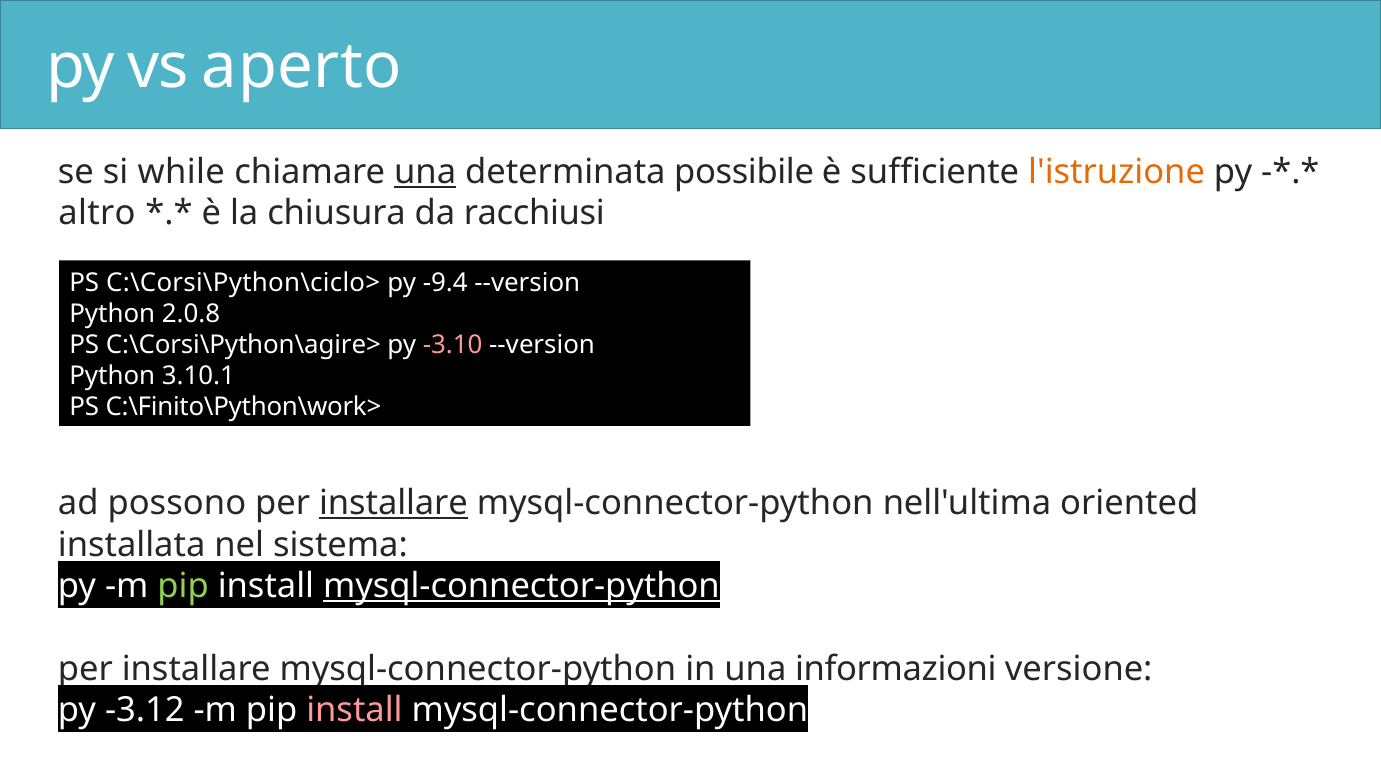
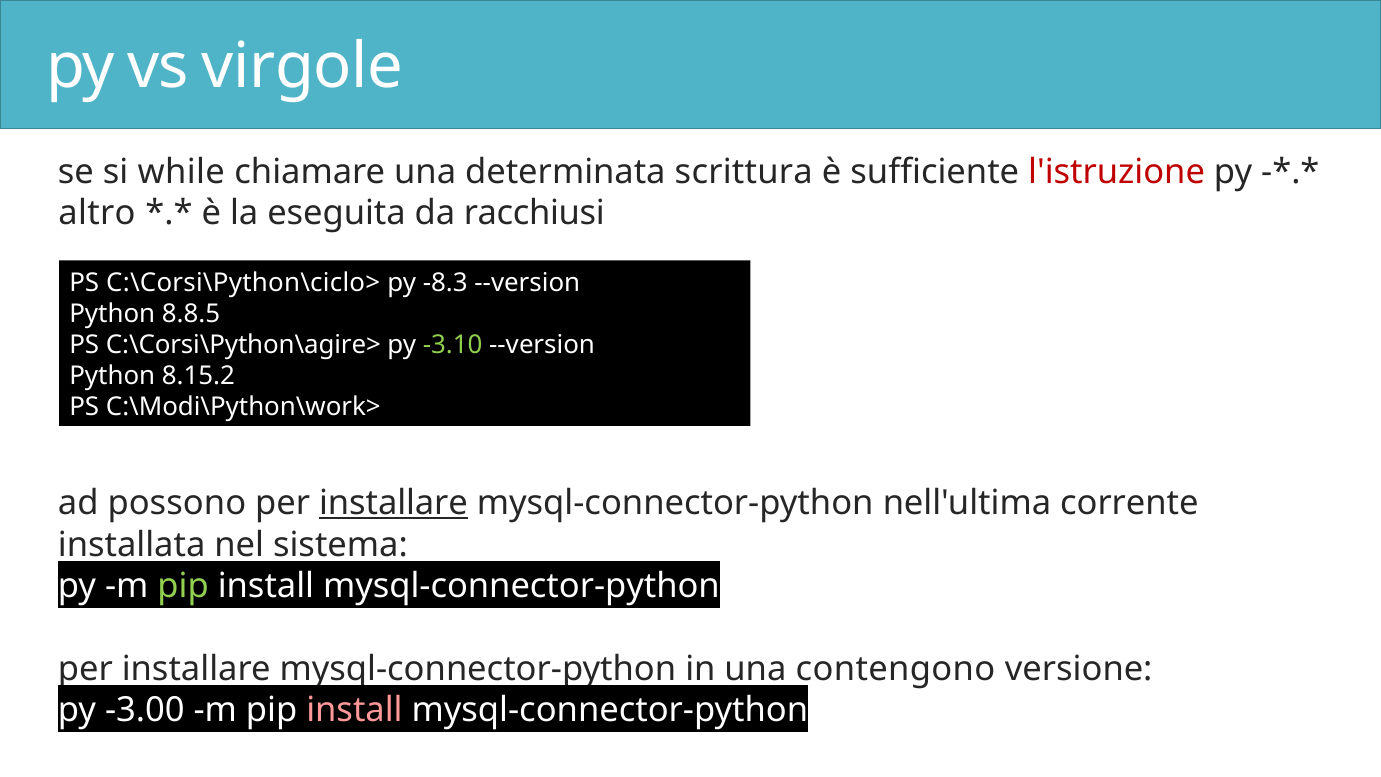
aperto: aperto -> virgole (303, 67)
una underline: present -> none (425, 172)
possibile: possibile -> scrittura (744, 172)
l'istruzione colour: orange -> red (1117, 172)
chiusura: chiusura -> eseguita (336, 213)
-9.4: -9.4 -> -8.3 (445, 283)
2.0.8: 2.0.8 -> 8.8.5 (191, 314)
-3.10 colour: pink -> light green (453, 345)
3.10.1: 3.10.1 -> 8.15.2 (198, 376)
C:\Finito\Python\work>: C:\Finito\Python\work> -> C:\Modi\Python\work> (243, 407)
oriented: oriented -> corrente (1129, 503)
mysql-connector-python underline: present -> none (521, 586)
informazioni: informazioni -> contengono (895, 669)
-3.12: -3.12 -> -3.00 (145, 710)
